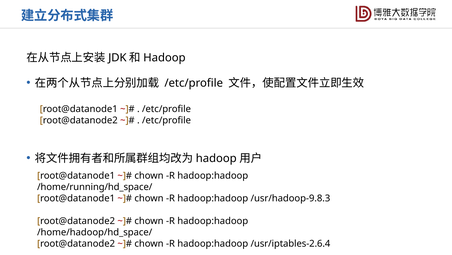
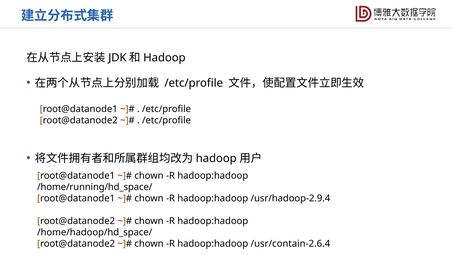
/usr/hadoop-9.8.3: /usr/hadoop-9.8.3 -> /usr/hadoop-2.9.4 (290, 198)
/usr/iptables-2.6.4: /usr/iptables-2.6.4 -> /usr/contain-2.6.4 (290, 243)
